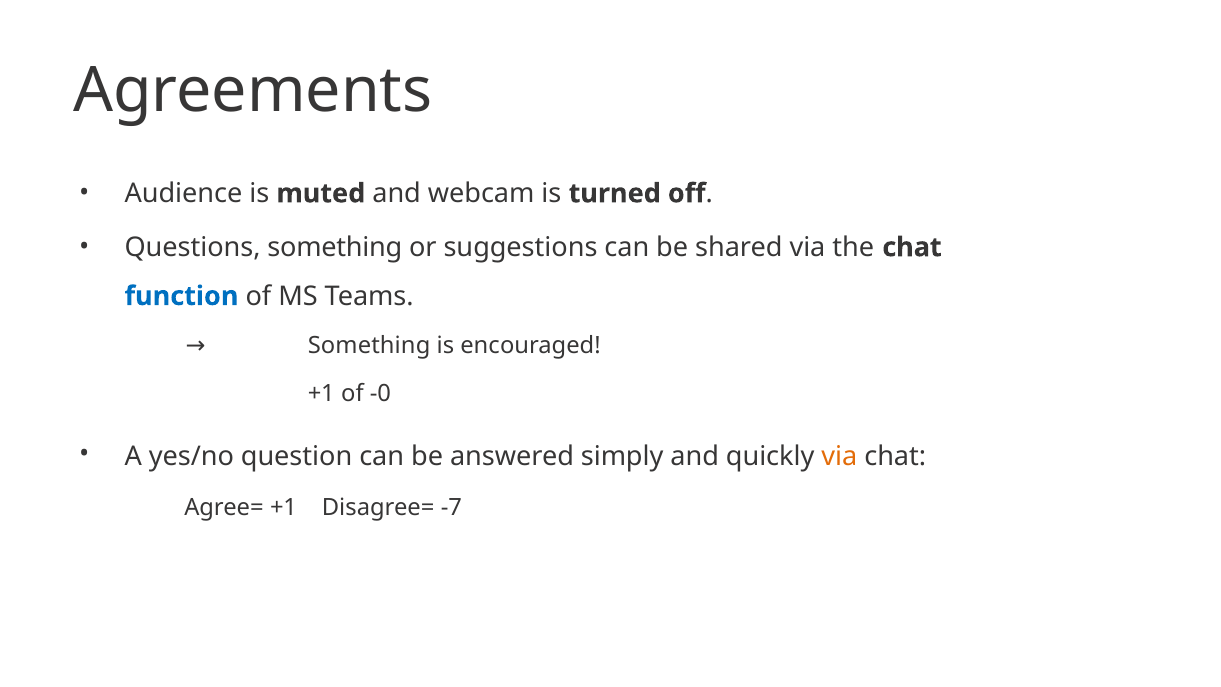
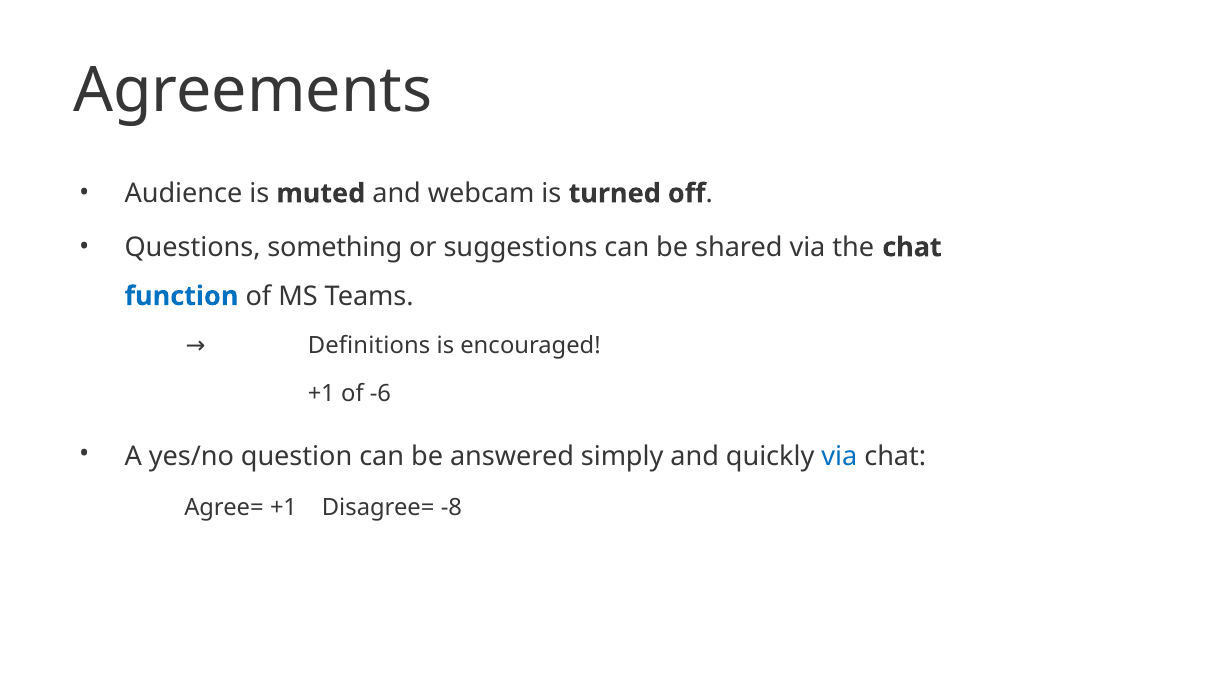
Something: Something -> Definitions (369, 346)
-0: -0 -> -6 (380, 394)
via colour: orange -> blue (839, 457)
-7: -7 -> -8 (451, 507)
